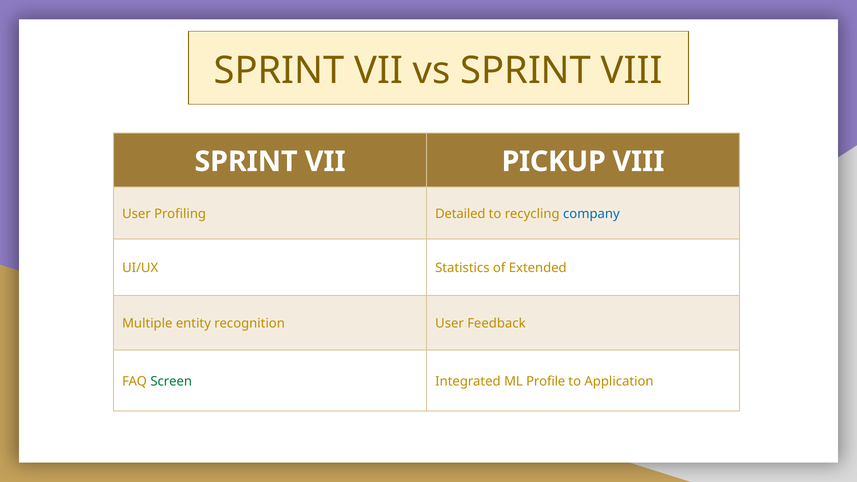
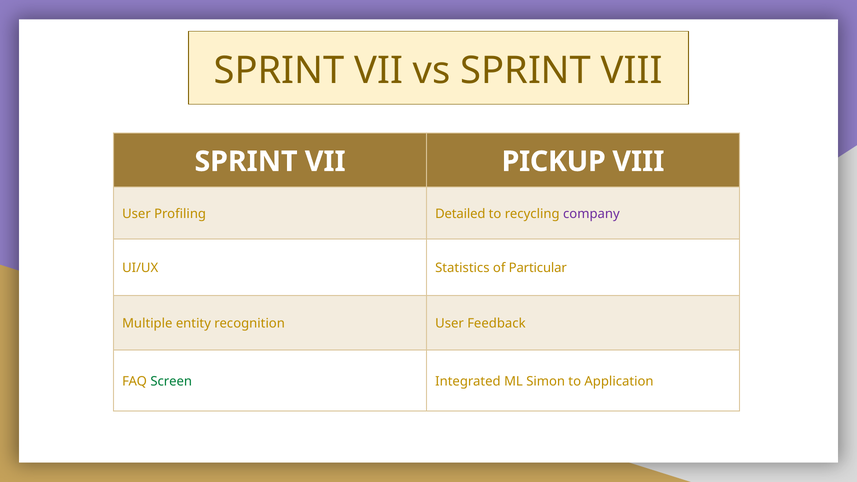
company colour: blue -> purple (591, 214)
Extended: Extended -> Particular (538, 268)
Profile: Profile -> Simon (546, 381)
